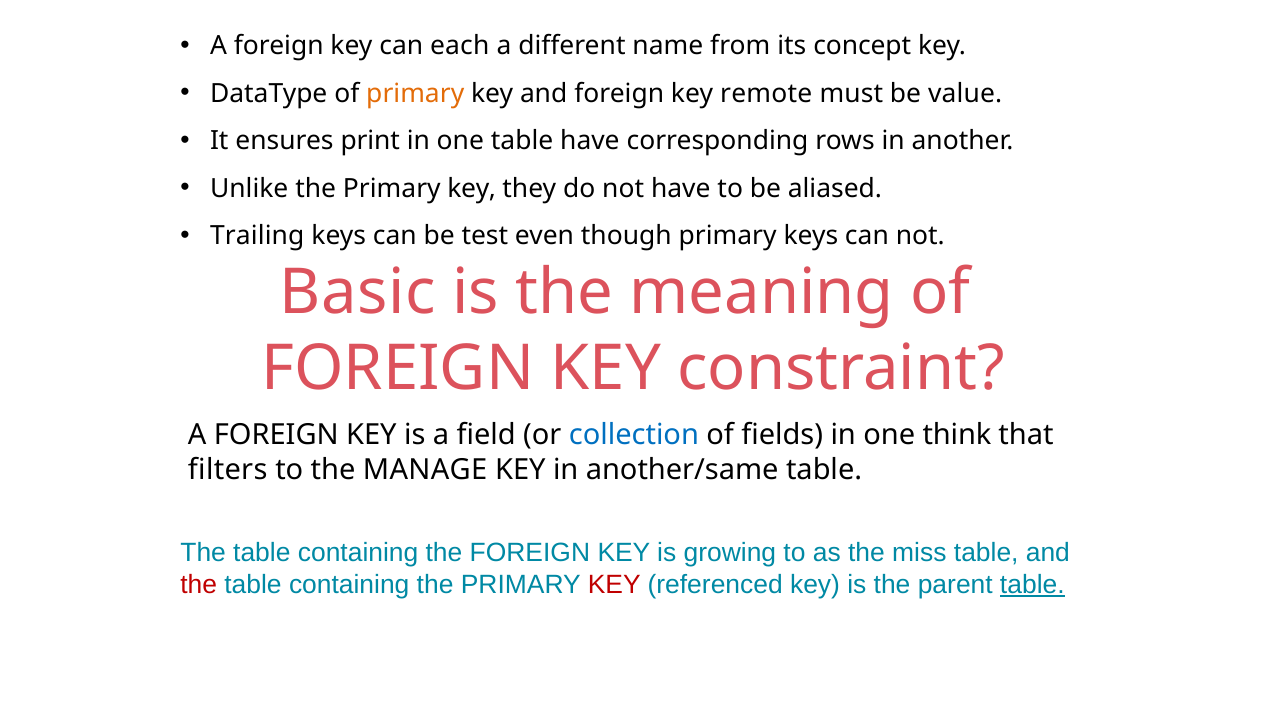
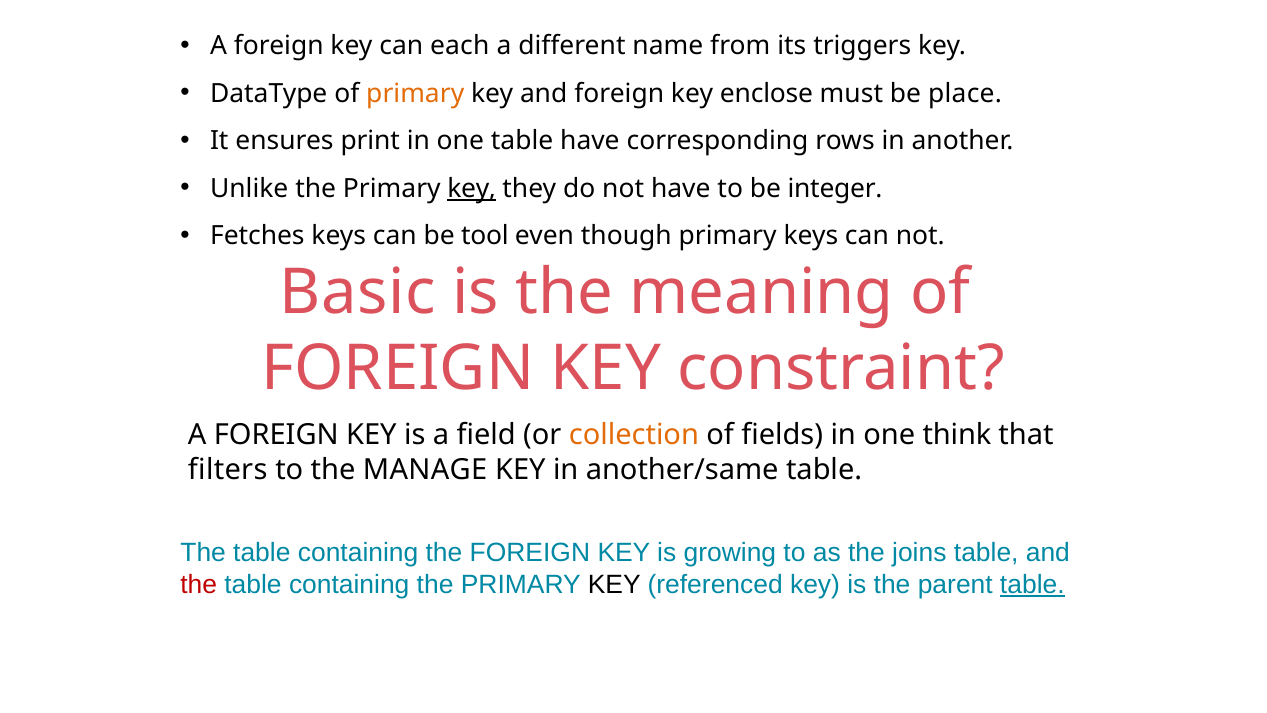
concept: concept -> triggers (862, 46)
remote: remote -> enclose (766, 94)
value: value -> place (965, 94)
key underline: none -> present (472, 189)
aliased: aliased -> integer (835, 189)
Trailing: Trailing -> Fetches (257, 236)
test: test -> tool (485, 236)
collection colour: blue -> orange (634, 435)
miss: miss -> joins (919, 553)
KEY colour: red -> black (614, 585)
